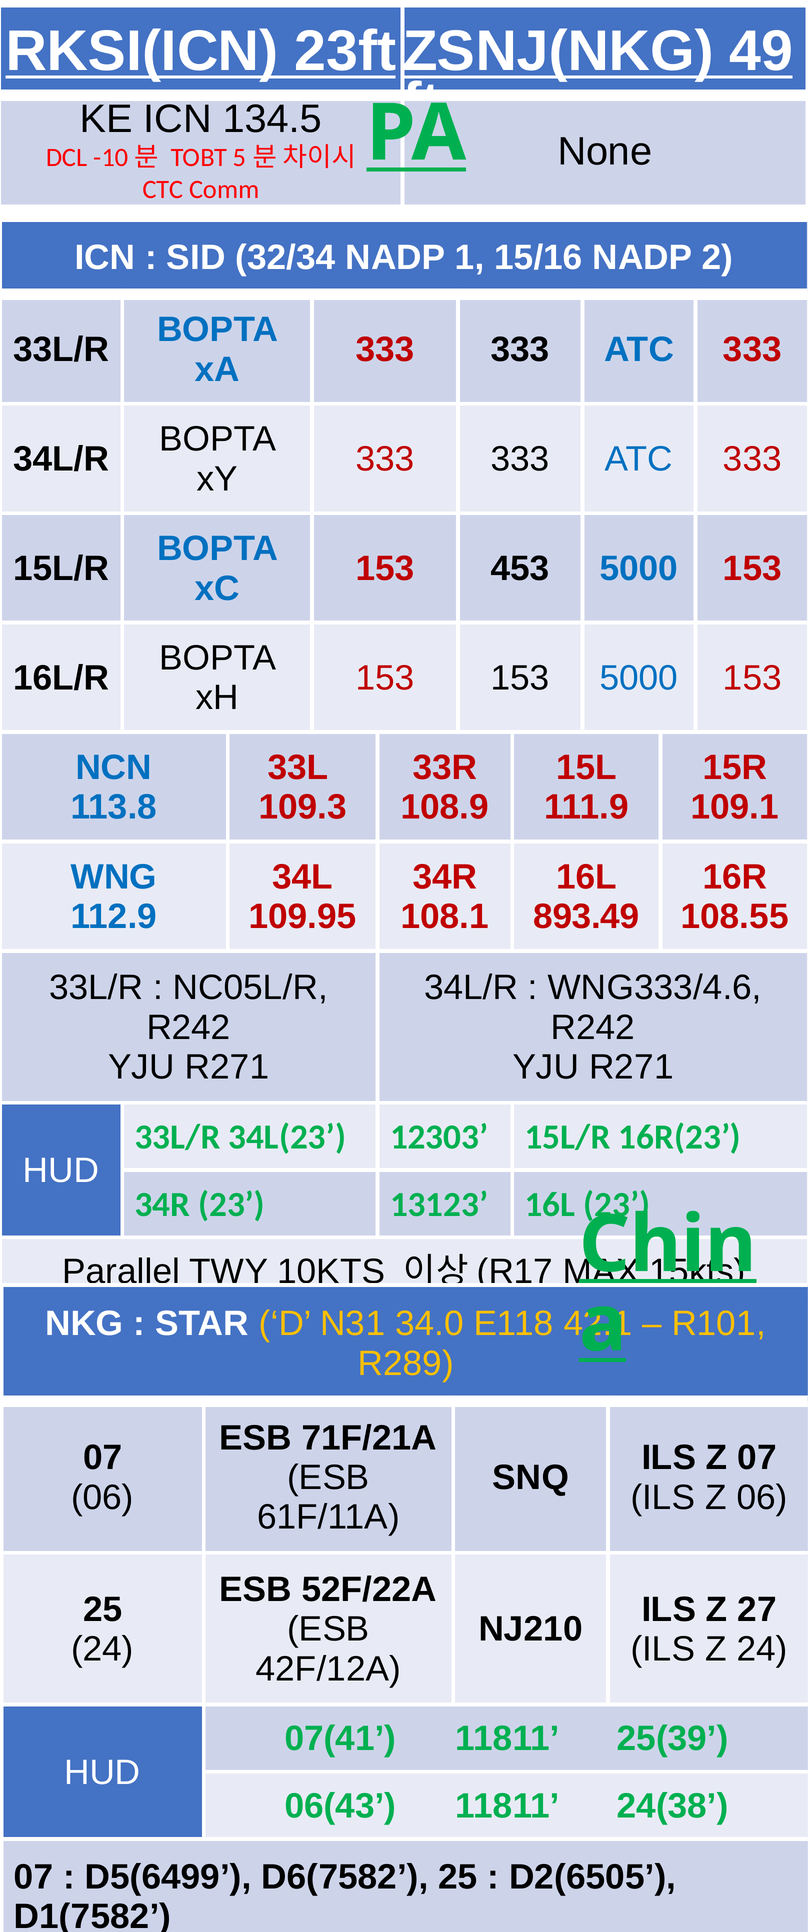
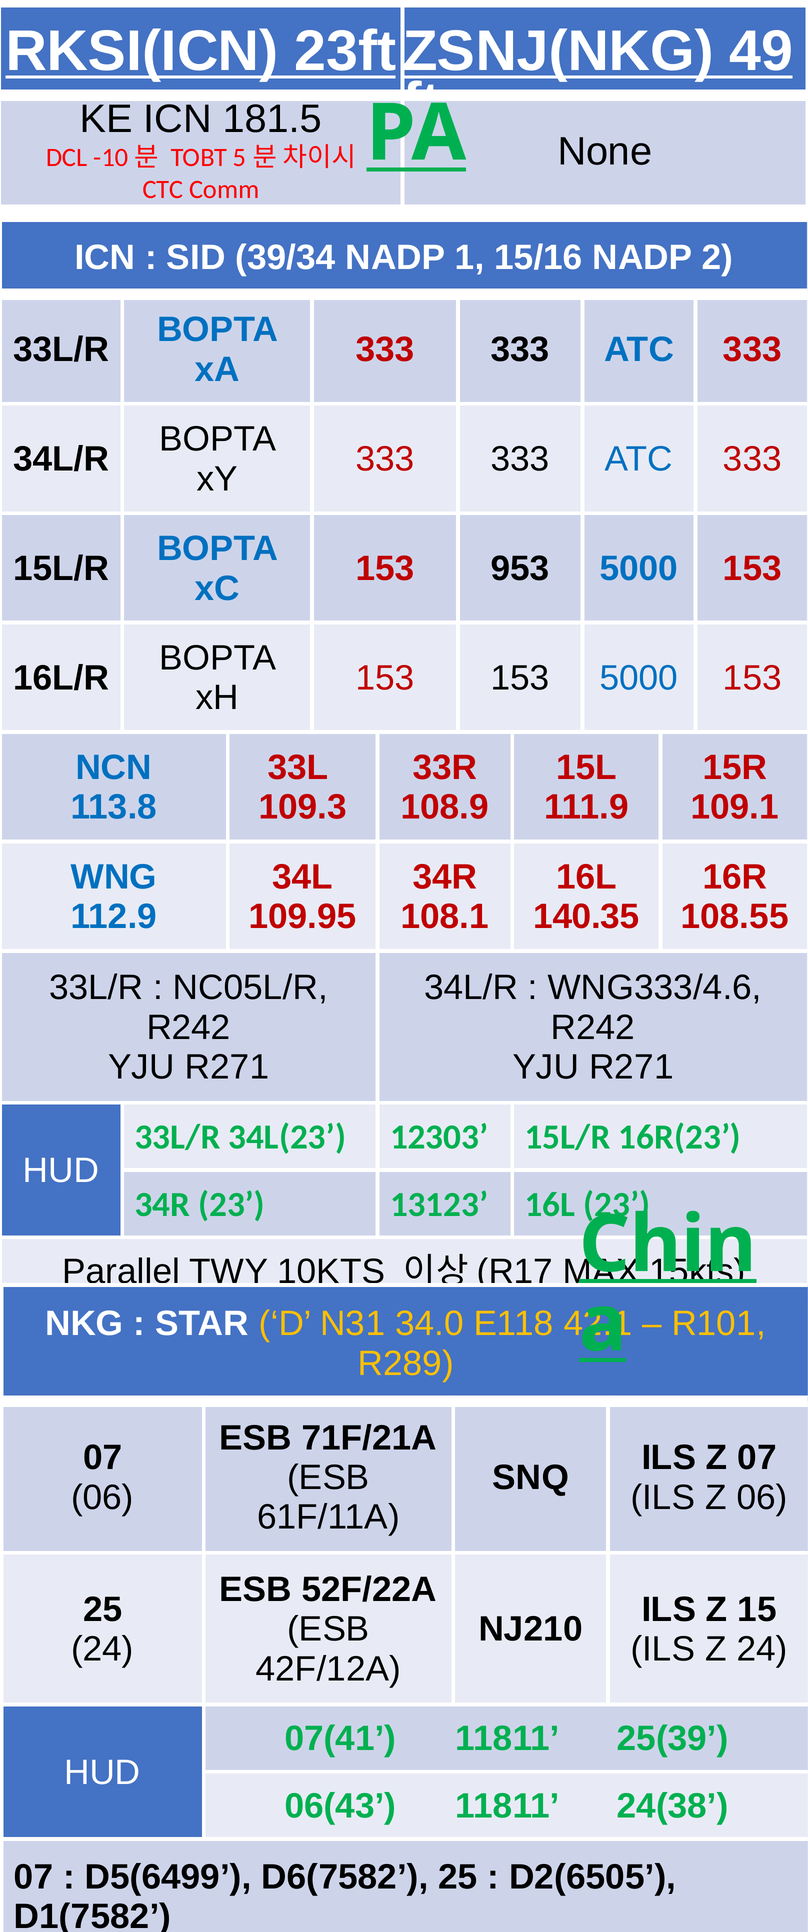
134.5: 134.5 -> 181.5 (272, 119)
32/34: 32/34 -> 39/34 (285, 258)
453: 453 -> 953 (520, 569)
893.49: 893.49 -> 140.35 (586, 917)
27: 27 -> 15 (757, 1610)
